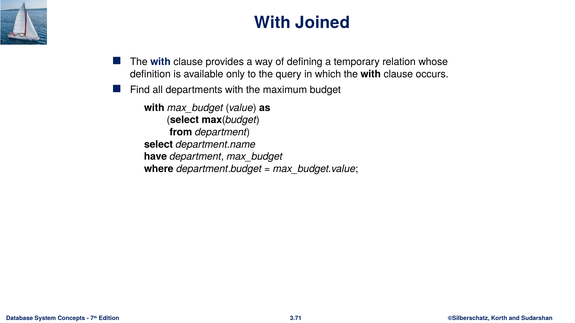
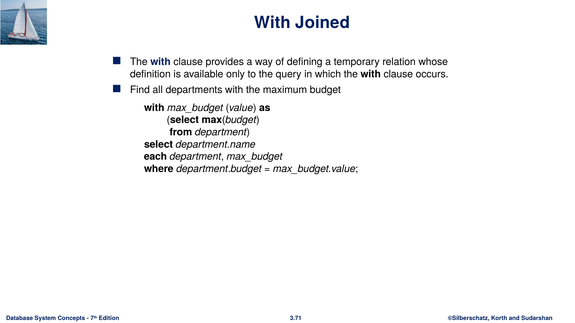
have: have -> each (155, 157)
